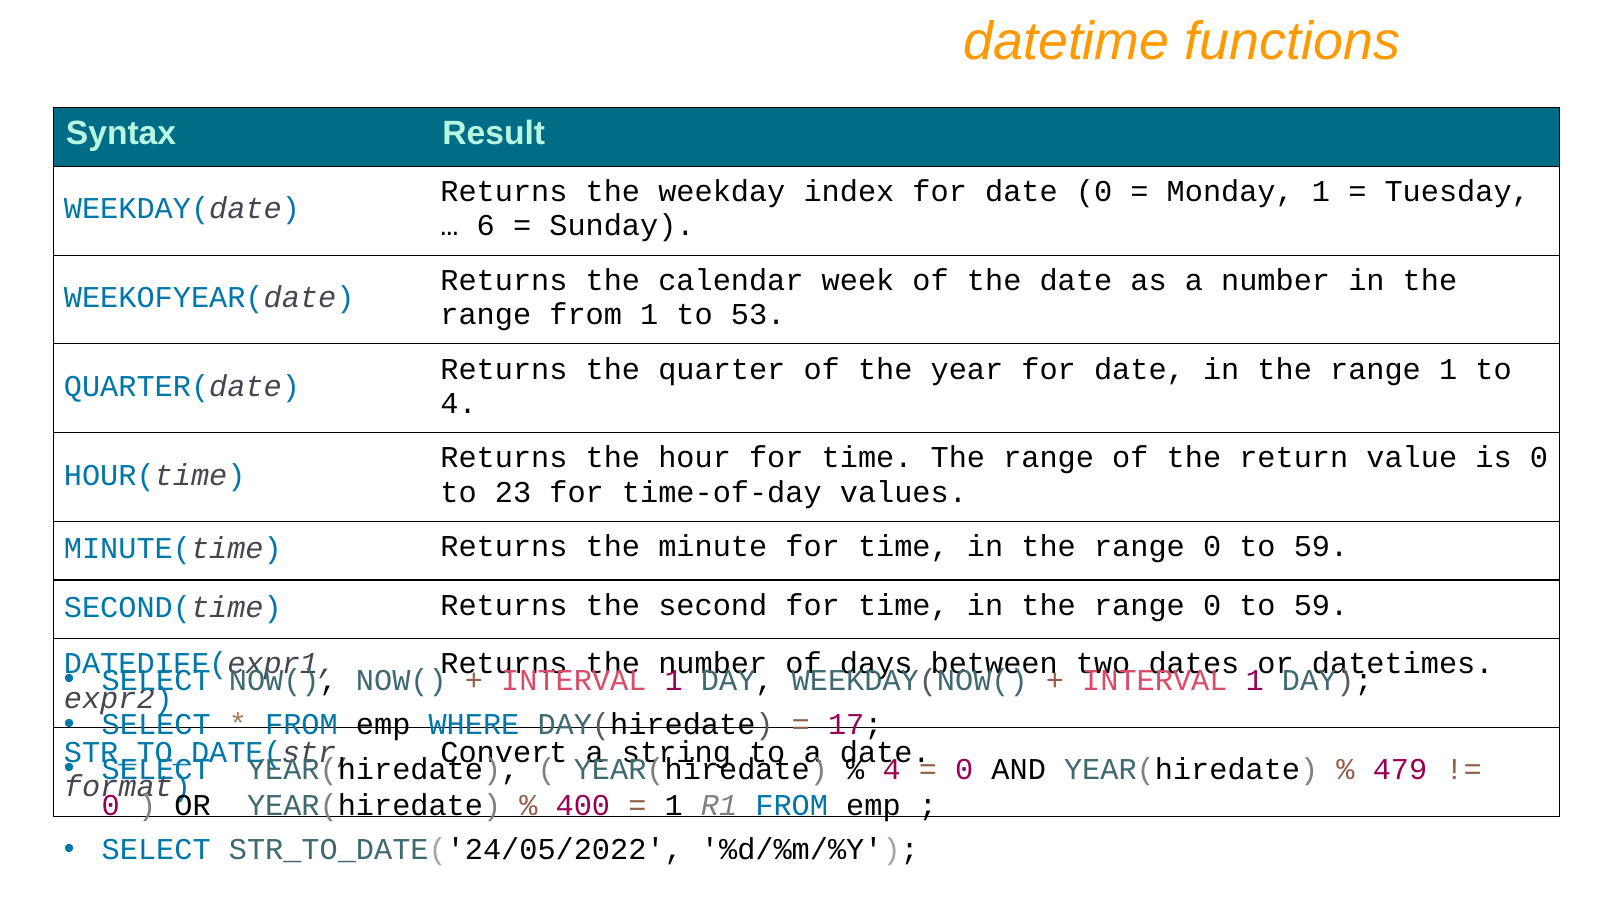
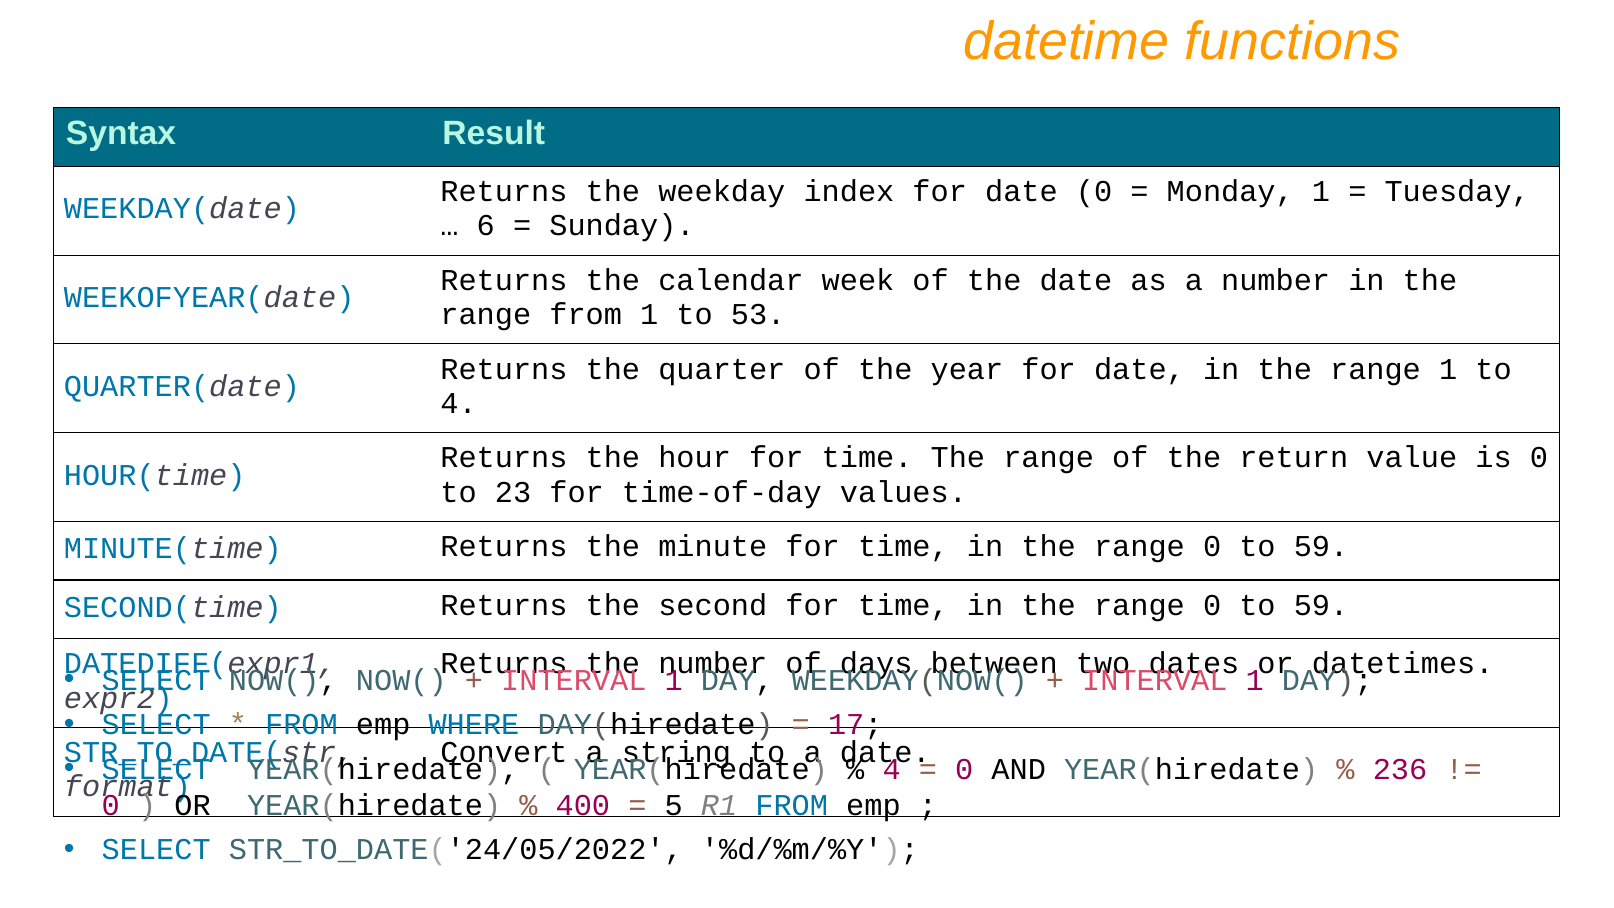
479: 479 -> 236 (1400, 769)
1: 1 -> 5 (674, 805)
